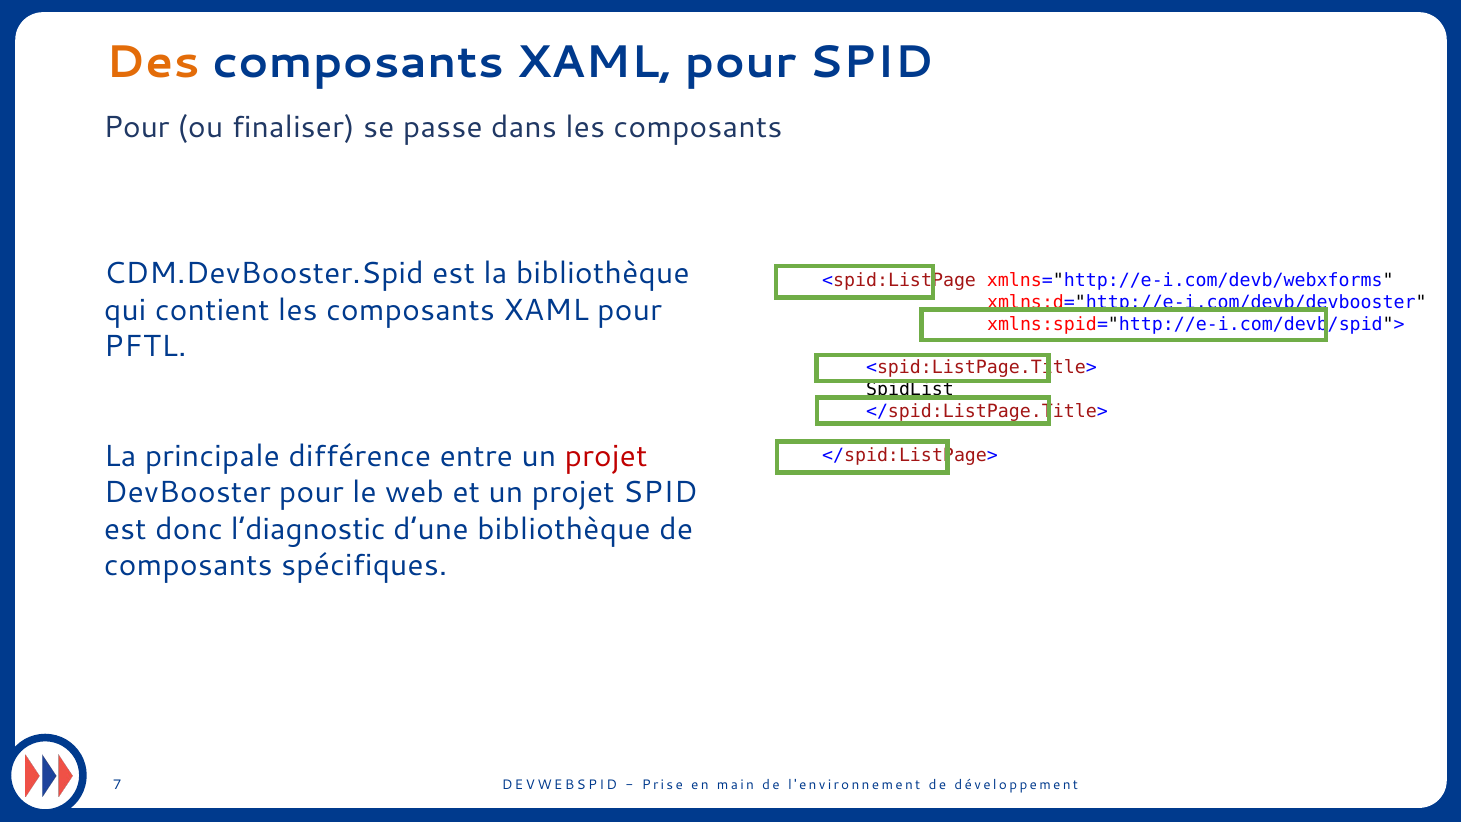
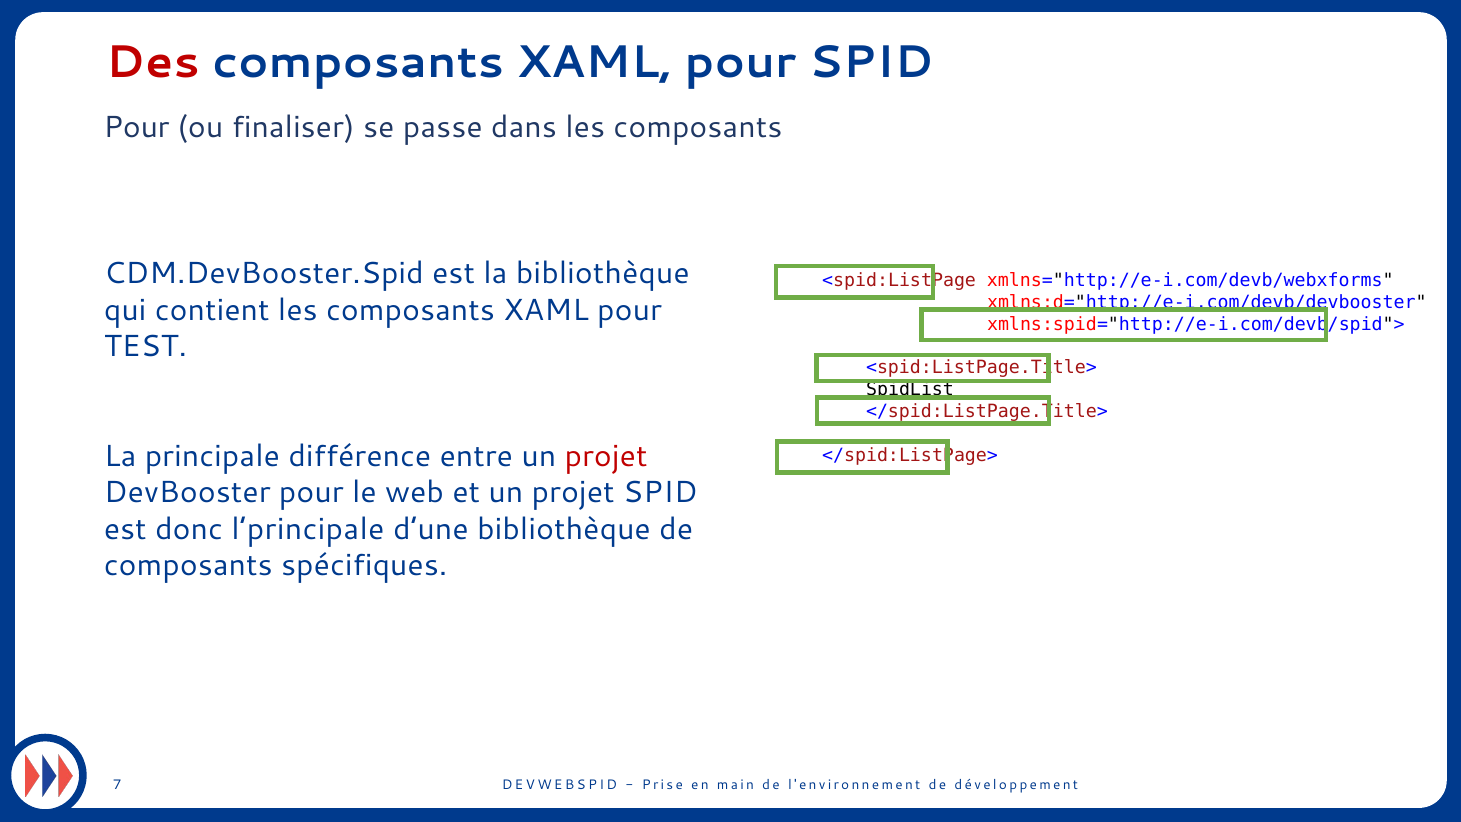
Des colour: orange -> red (153, 62)
PFTL: PFTL -> TEST (145, 347)
l’diagnostic: l’diagnostic -> l’principale (308, 529)
